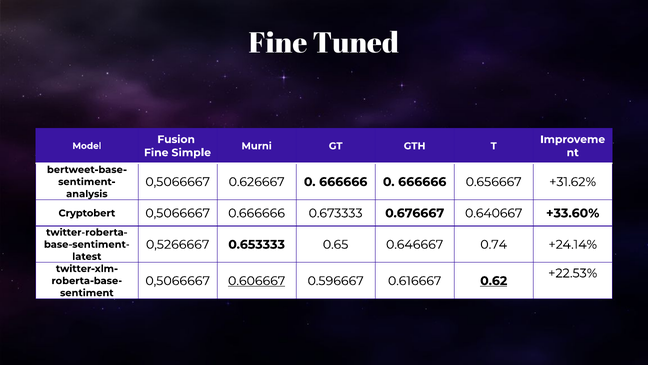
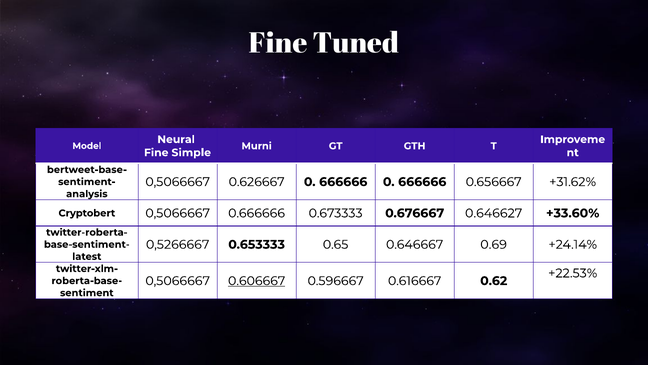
Fusion: Fusion -> Neural (176, 139)
0.640667: 0.640667 -> 0.646627 (494, 213)
0.74: 0.74 -> 0.69 (494, 244)
0.62 underline: present -> none (494, 281)
